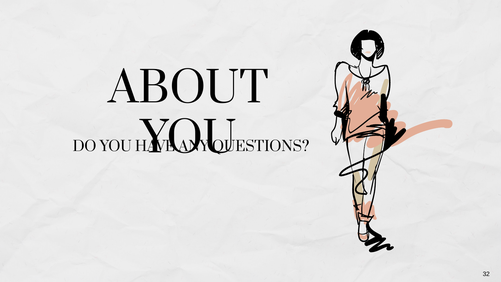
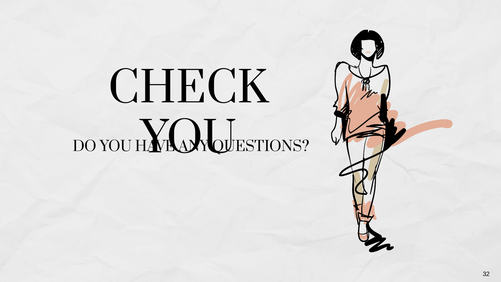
ABOUT: ABOUT -> CHECK (189, 89)
